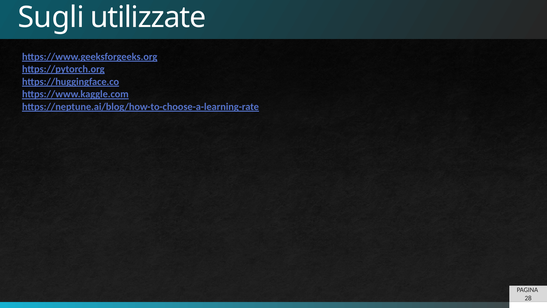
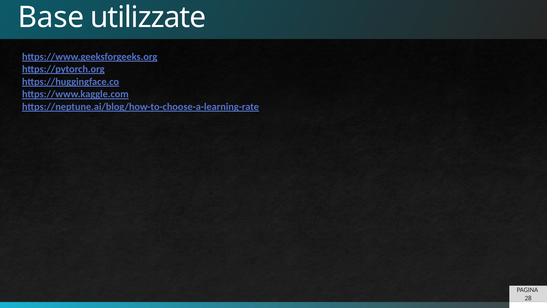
Sugli: Sugli -> Base (51, 17)
